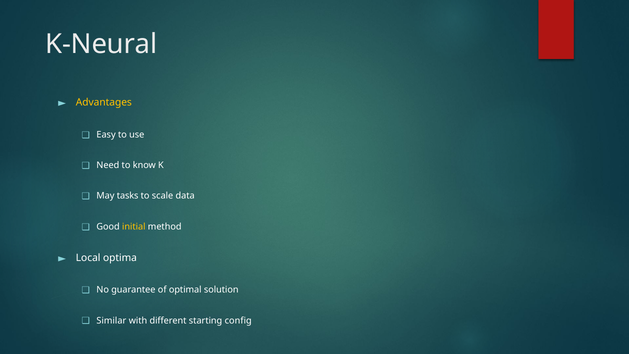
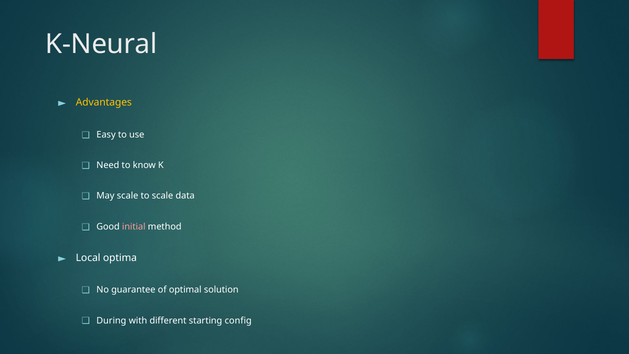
May tasks: tasks -> scale (128, 196)
initial colour: yellow -> pink (134, 227)
Similar: Similar -> During (111, 320)
